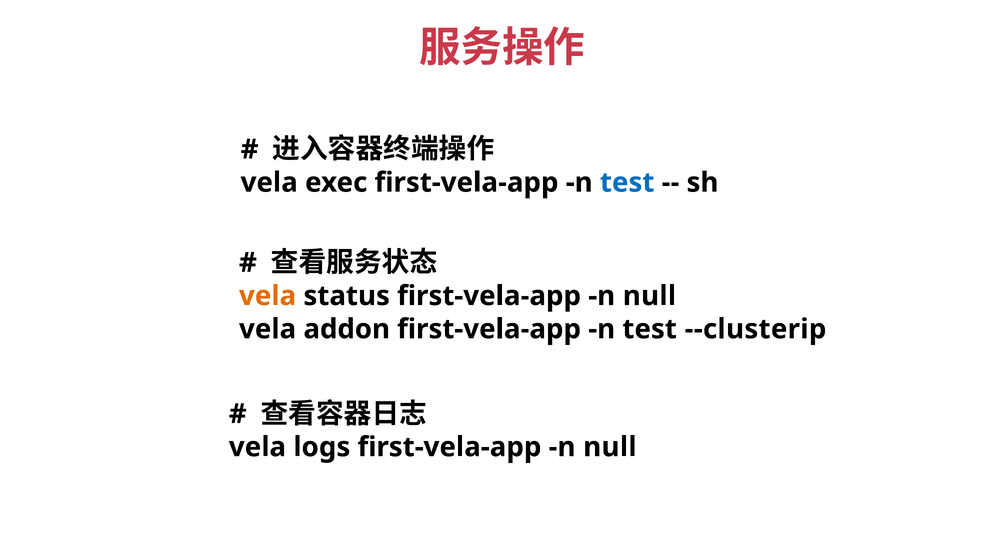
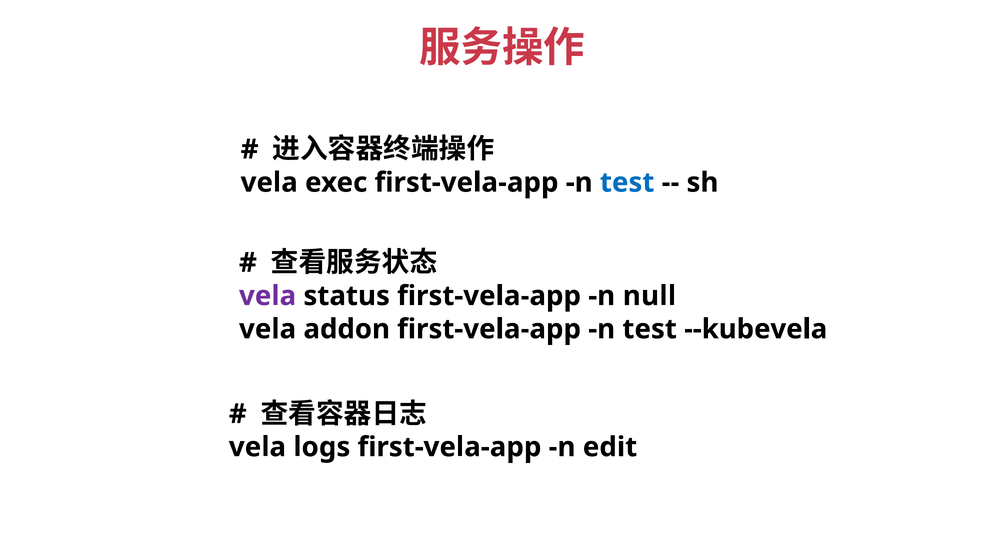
vela colour: orange -> purple (268, 296)
--clusterip: --clusterip -> --kubevela (756, 329)
logs first-vela-app n null: null -> edit (610, 447)
